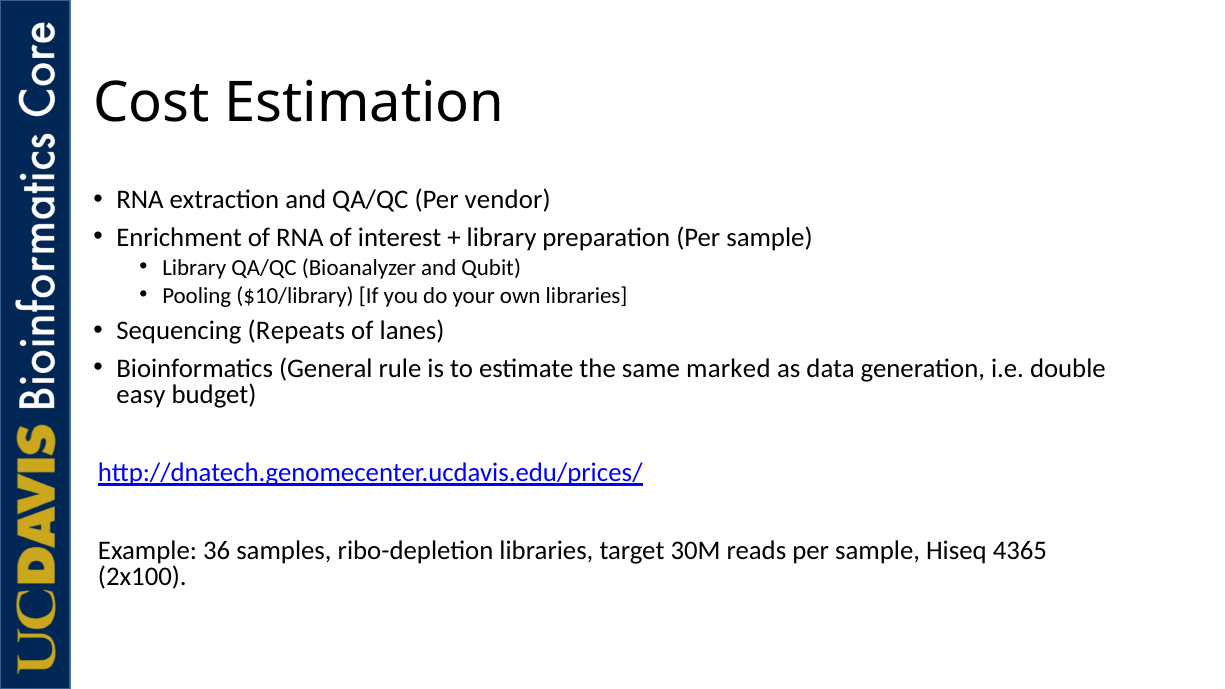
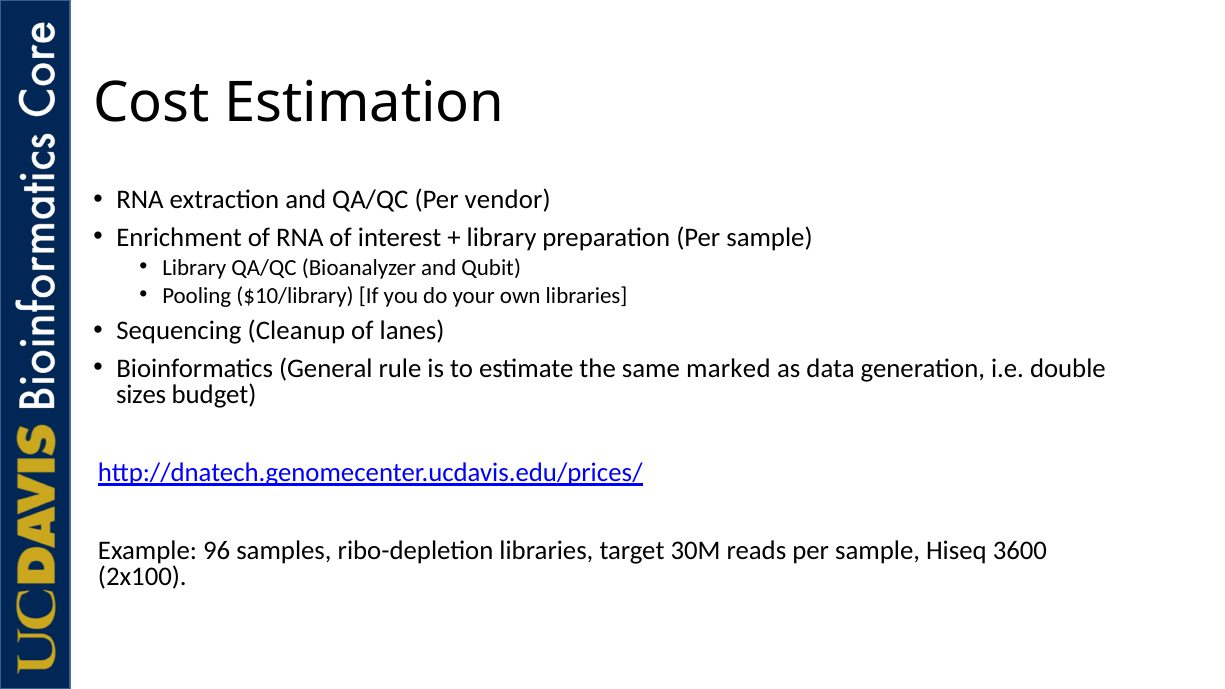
Repeats: Repeats -> Cleanup (296, 331)
easy: easy -> sizes (141, 395)
36: 36 -> 96 (217, 551)
4365: 4365 -> 3600 (1020, 551)
